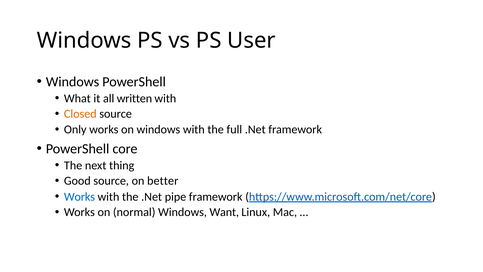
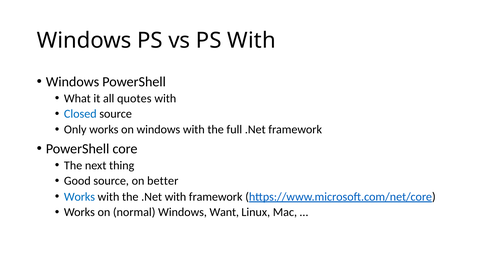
PS User: User -> With (251, 41)
written: written -> quotes (134, 98)
Closed colour: orange -> blue (80, 114)
.Net pipe: pipe -> with (176, 196)
